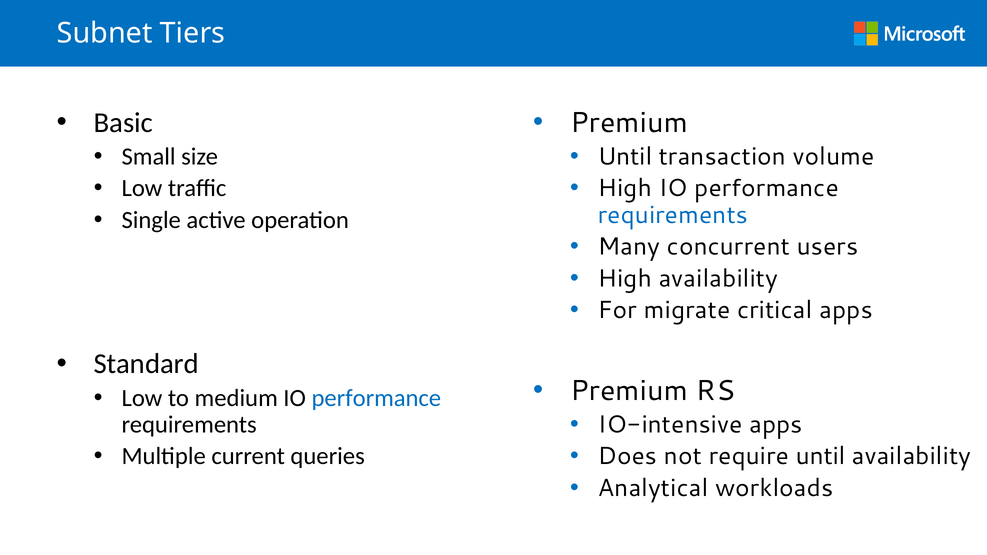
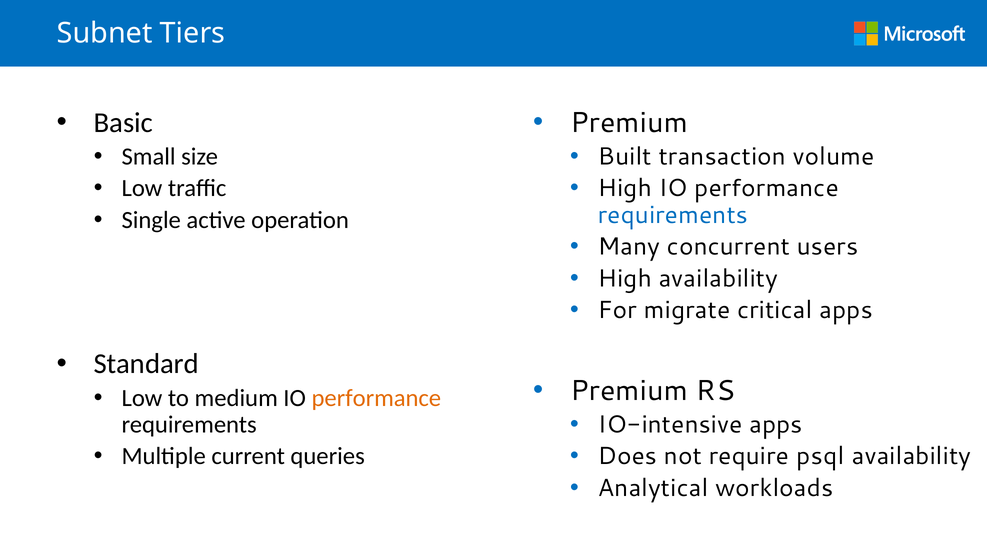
Until: Until -> Built (625, 157)
performance colour: blue -> orange (376, 398)
require until: until -> psql (820, 456)
